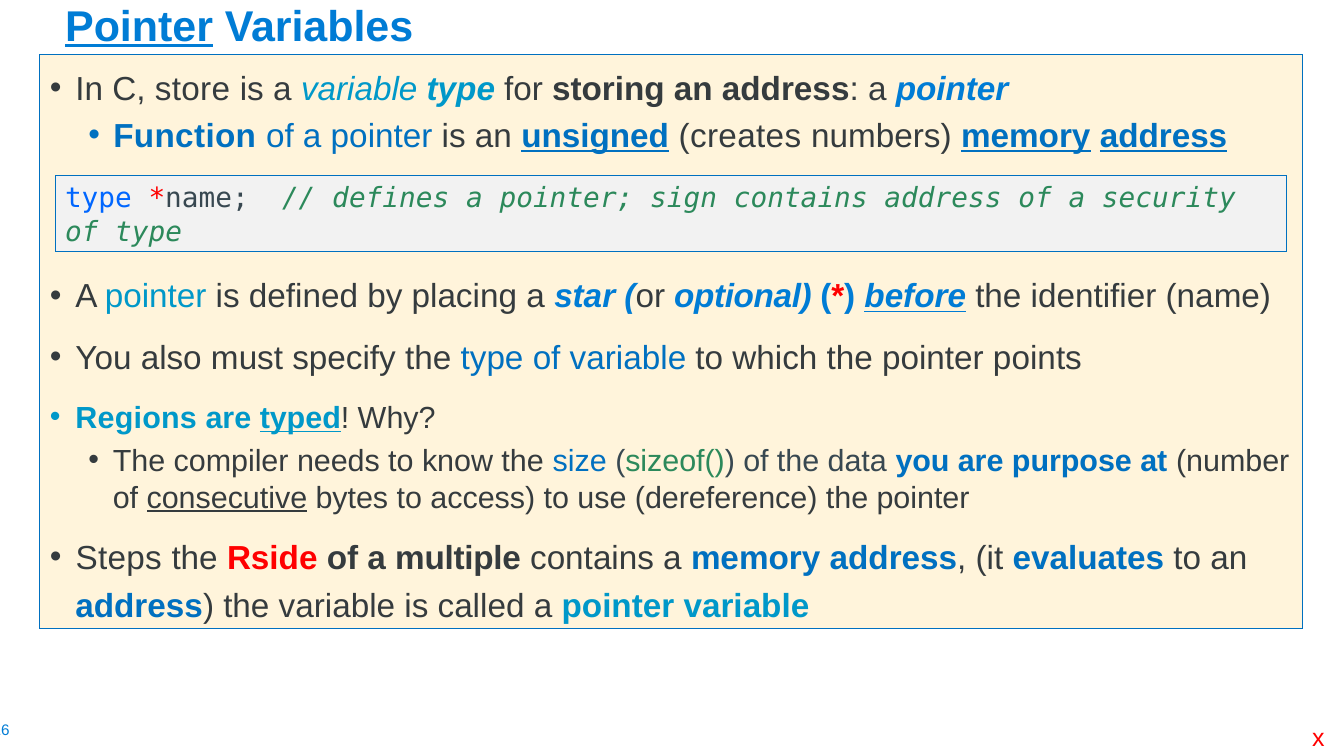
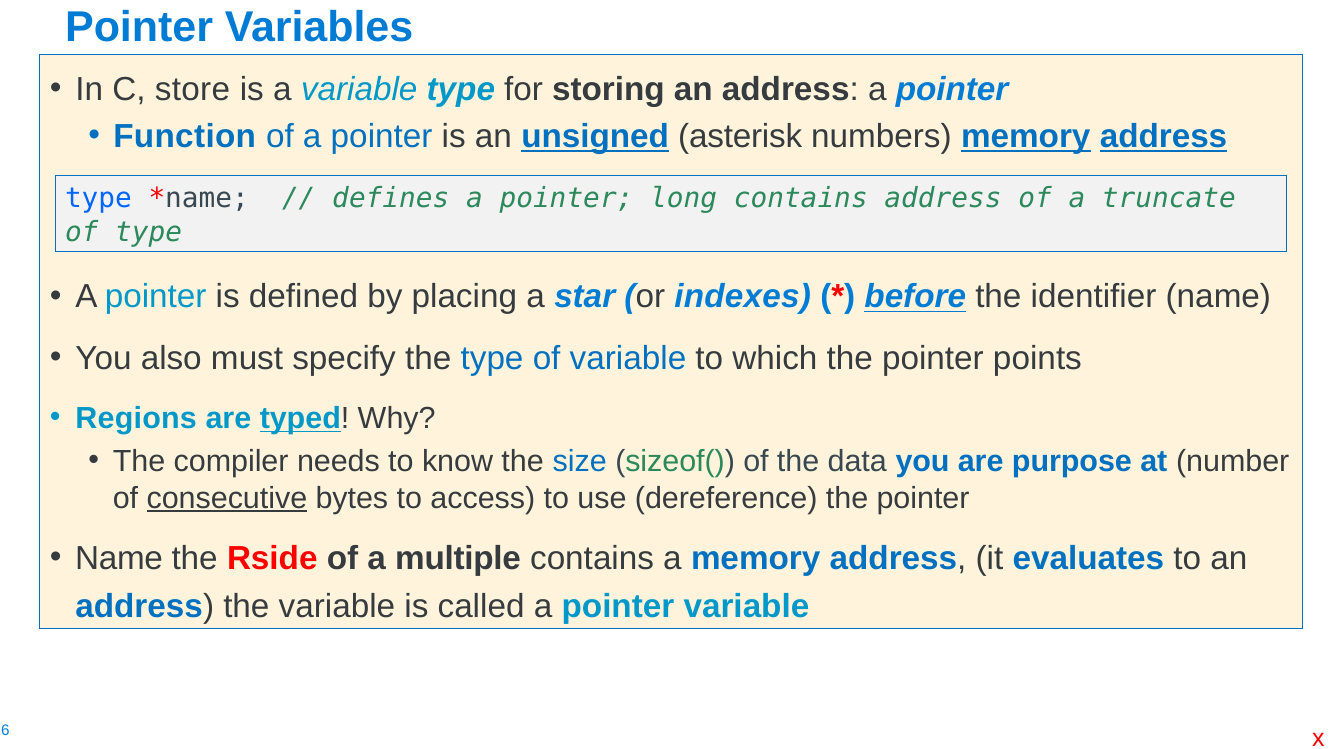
Pointer underline: present -> none (139, 27)
creates: creates -> asterisk (740, 136)
sign: sign -> long (684, 199)
security: security -> truncate (1169, 199)
optional: optional -> indexes (743, 297)
Steps: Steps -> Name (119, 558)
